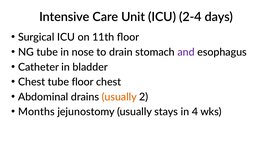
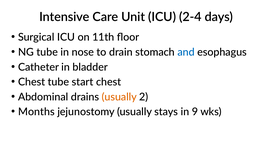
and colour: purple -> blue (186, 52)
tube floor: floor -> start (83, 82)
4: 4 -> 9 (195, 112)
